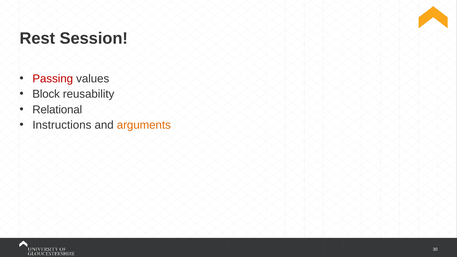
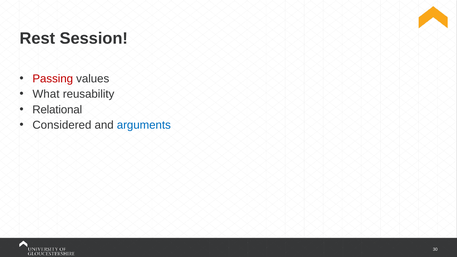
Block: Block -> What (46, 94)
Instructions: Instructions -> Considered (62, 125)
arguments colour: orange -> blue (144, 125)
